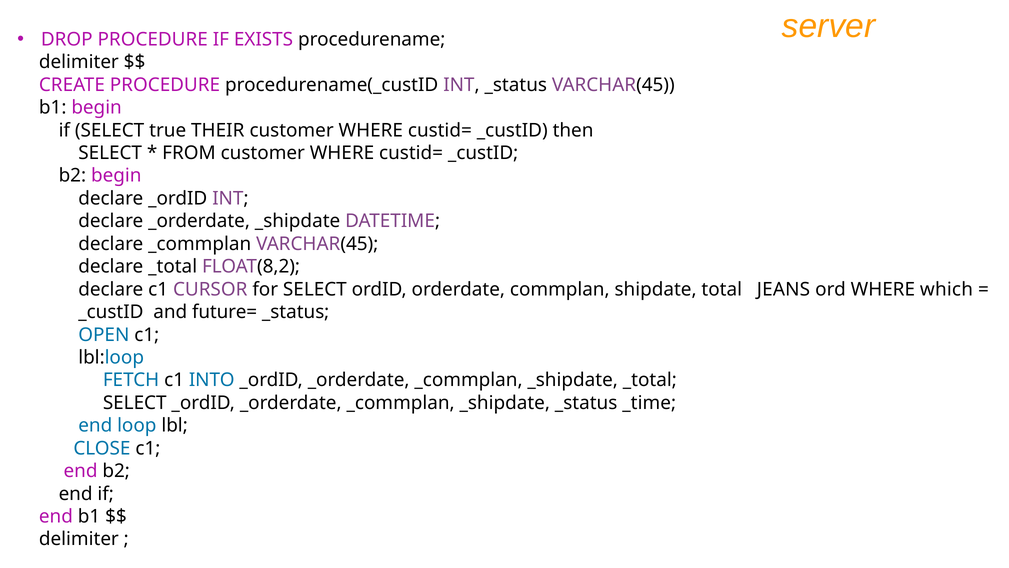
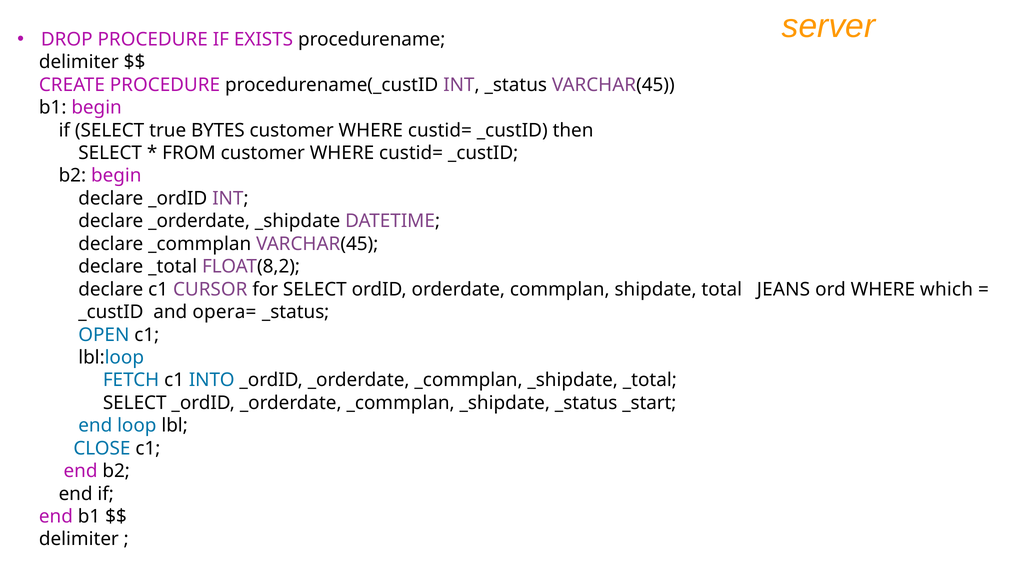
THEIR: THEIR -> BYTES (218, 130)
future=: future= -> opera= (224, 312)
_time: _time -> _start (649, 403)
